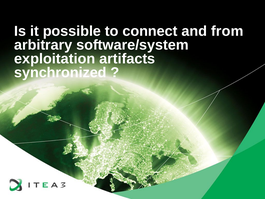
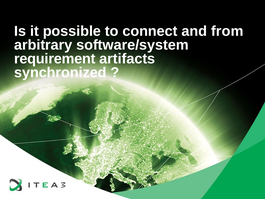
exploitation: exploitation -> requirement (55, 59)
